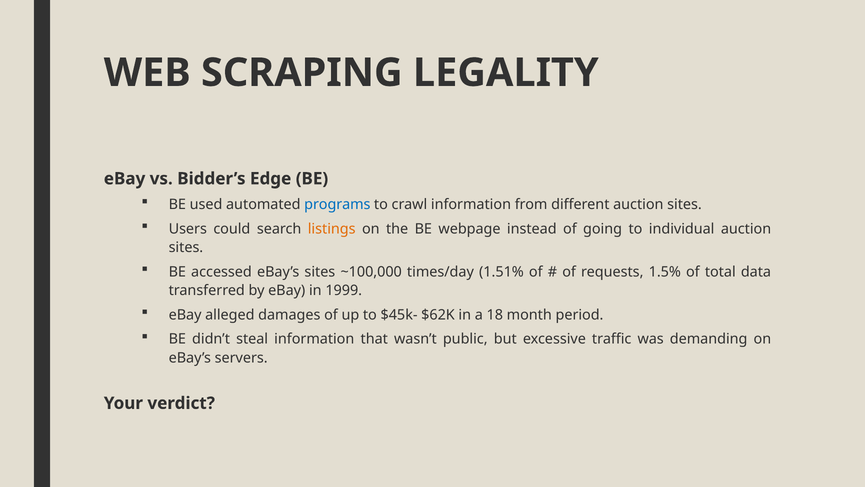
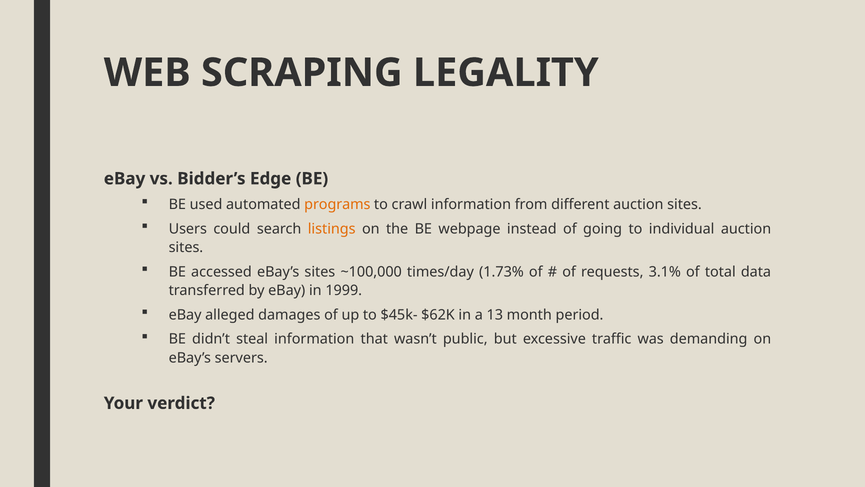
programs colour: blue -> orange (337, 204)
1.51%: 1.51% -> 1.73% (501, 272)
1.5%: 1.5% -> 3.1% (665, 272)
18: 18 -> 13 (495, 315)
